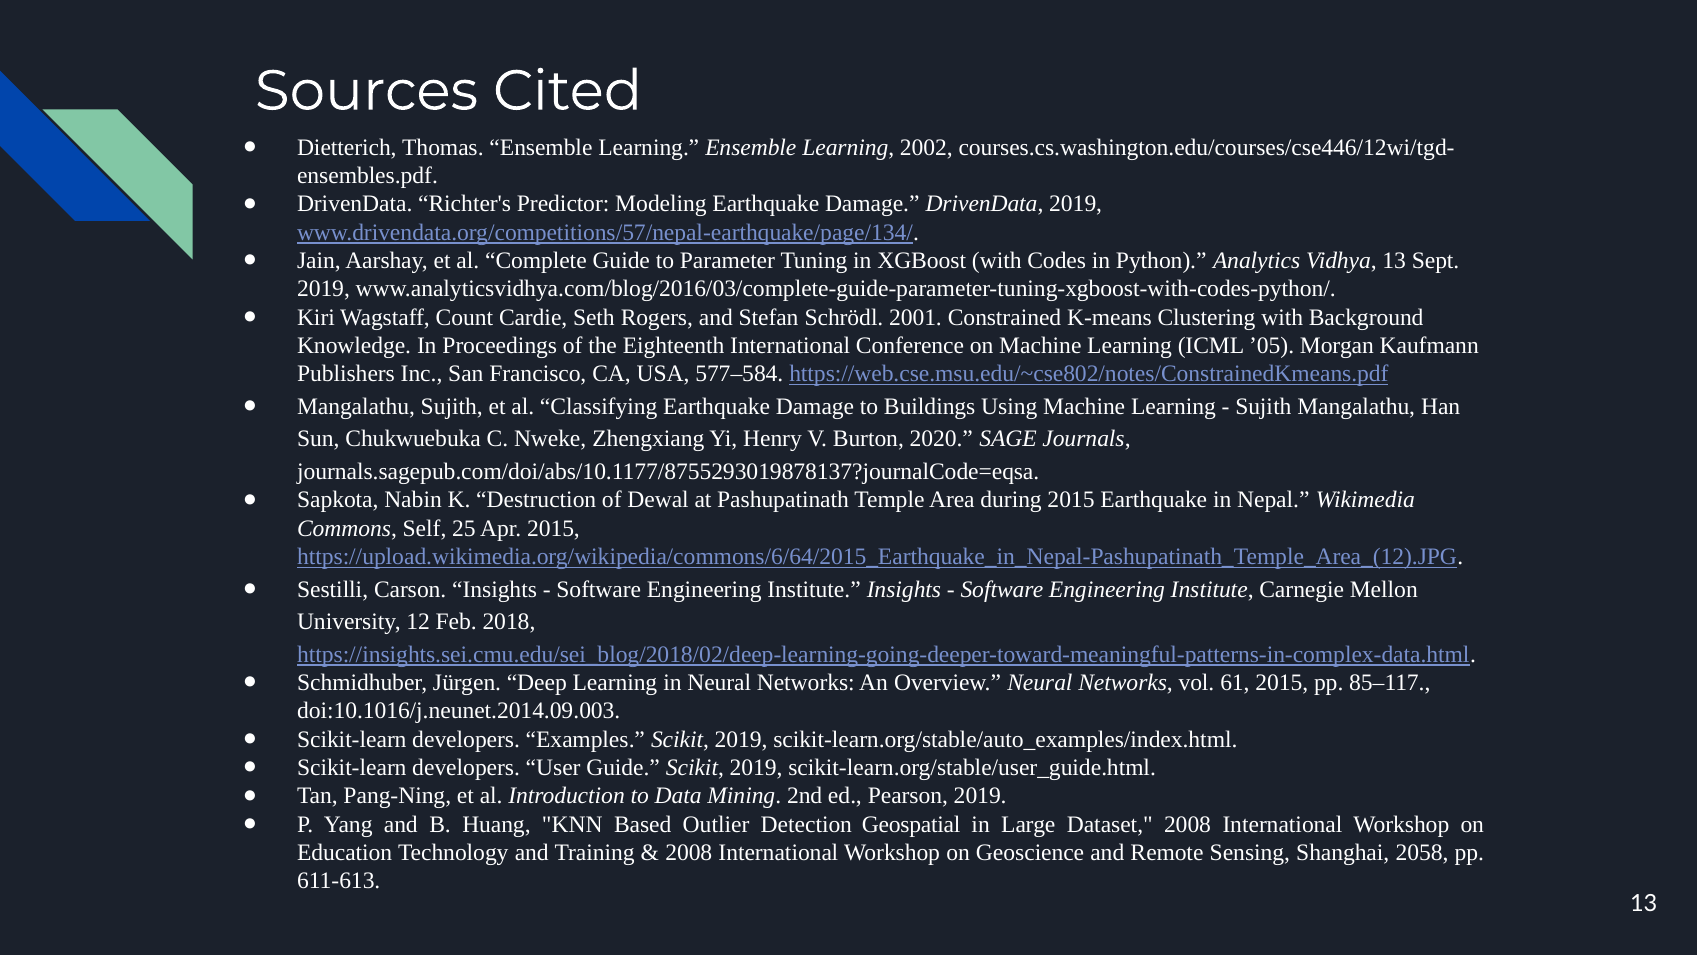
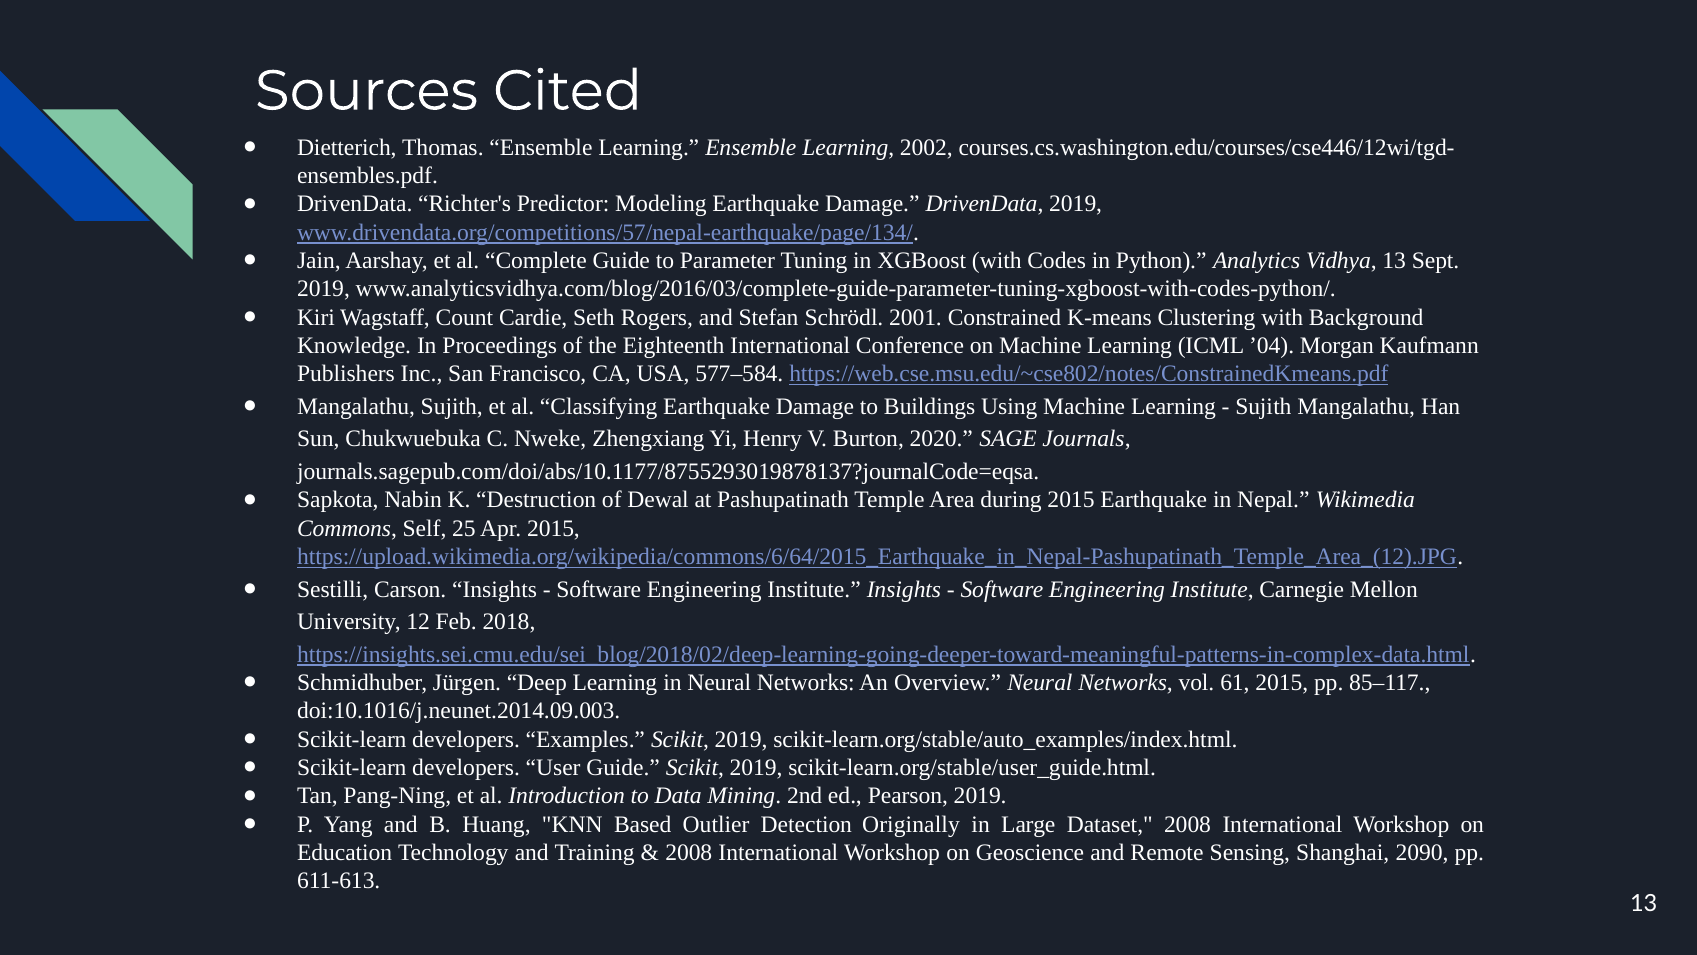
’05: ’05 -> ’04 (1272, 346)
Geospatial: Geospatial -> Originally (911, 824)
2058: 2058 -> 2090 (1422, 852)
